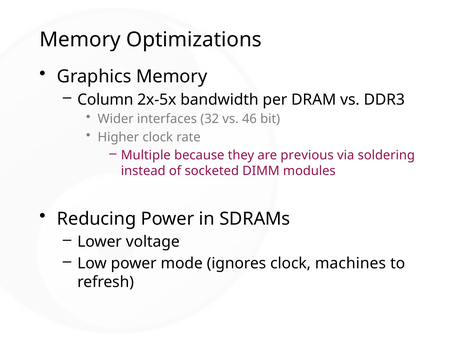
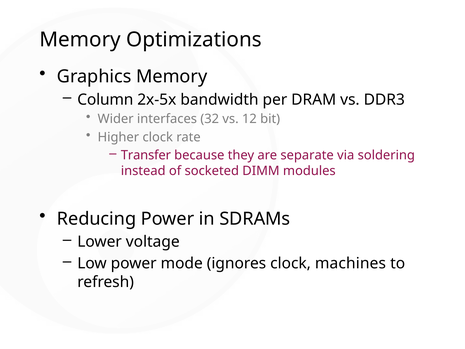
46: 46 -> 12 (249, 119)
Multiple: Multiple -> Transfer (146, 155)
previous: previous -> separate (307, 155)
